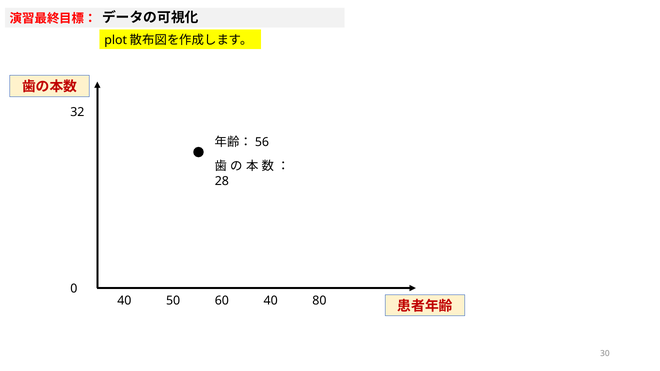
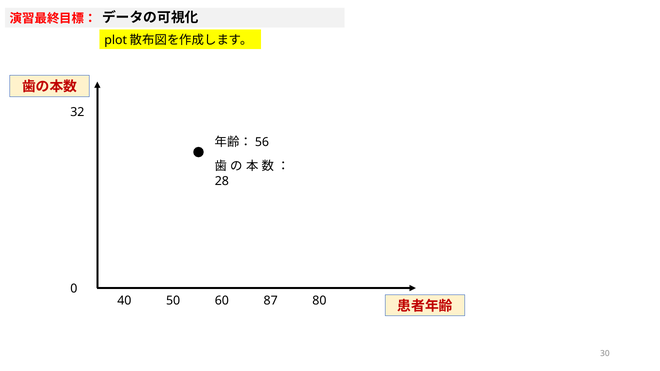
50 40: 40 -> 87 (271, 301)
